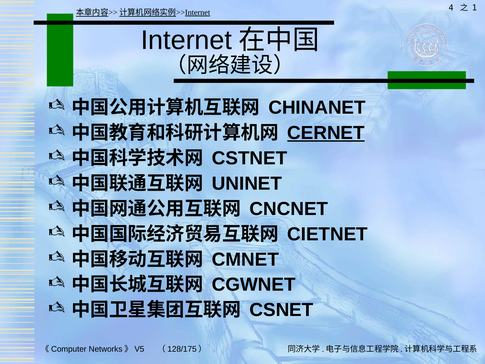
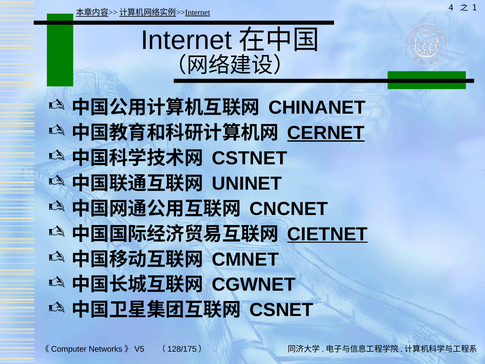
CIETNET underline: none -> present (328, 234)
